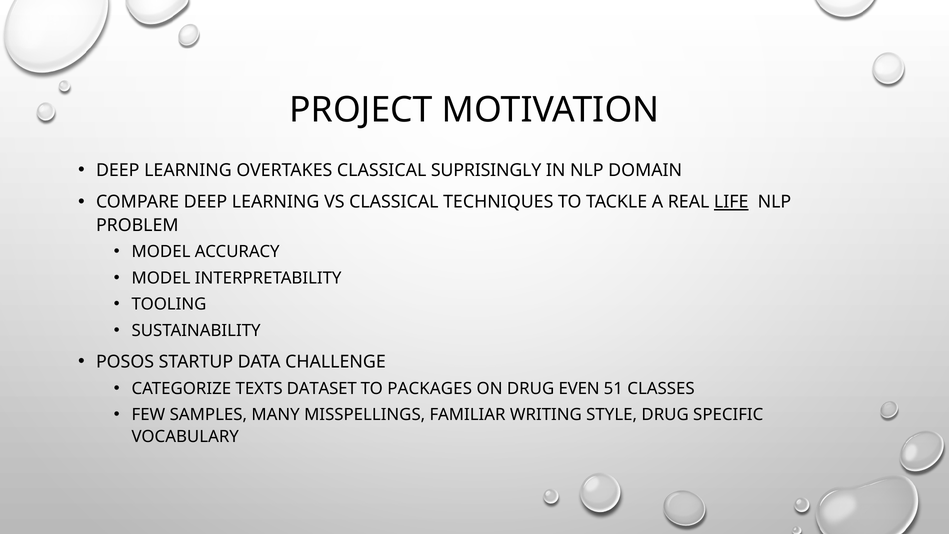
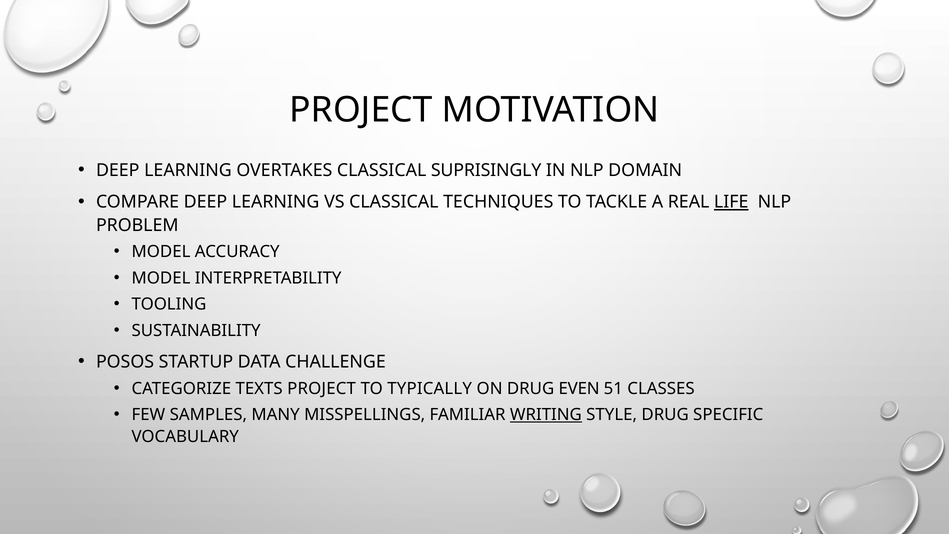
TEXTS DATASET: DATASET -> PROJECT (322, 388)
PACKAGES: PACKAGES -> TYPICALLY (430, 388)
WRITING underline: none -> present (546, 415)
